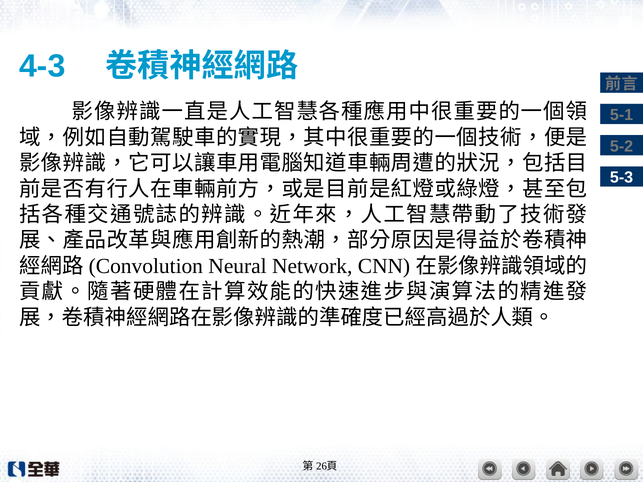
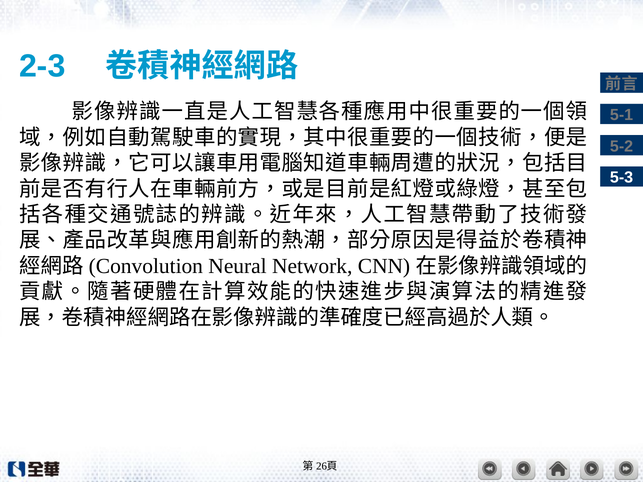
4-3: 4-3 -> 2-3 (42, 66)
